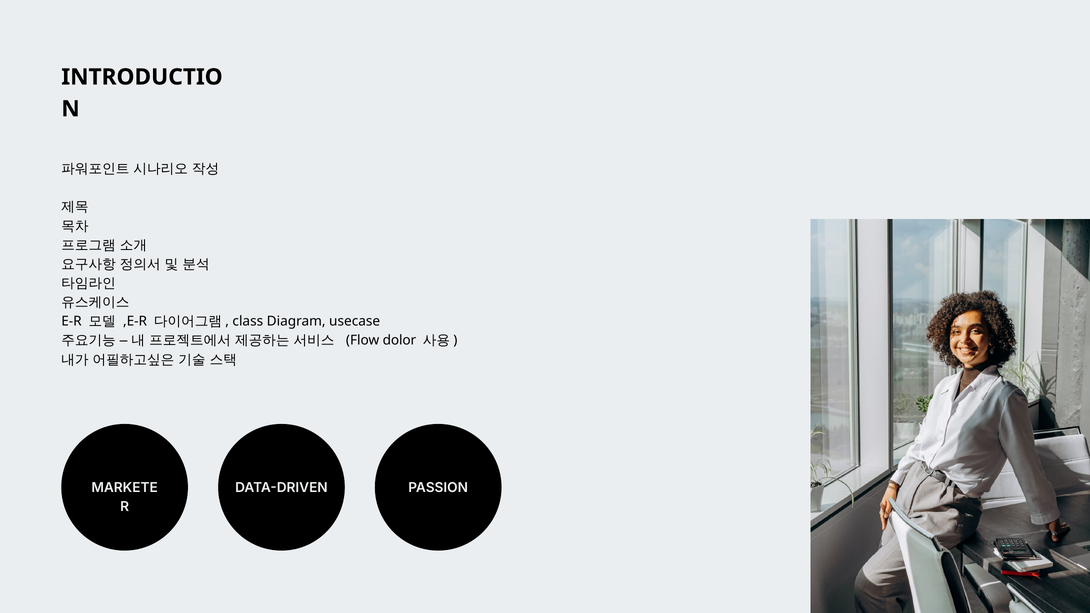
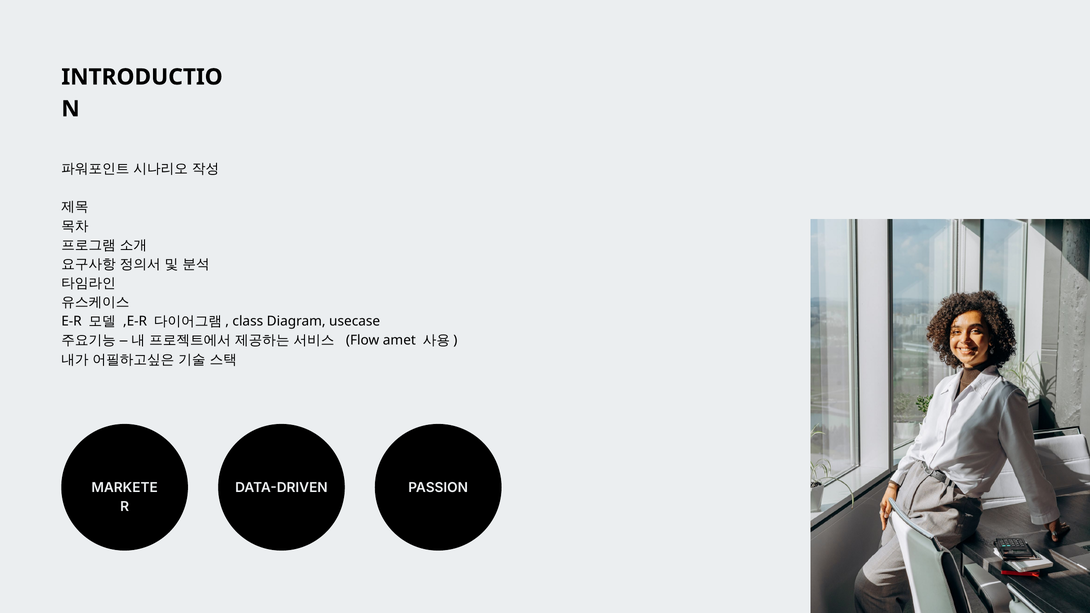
dolor: dolor -> amet (399, 341)
